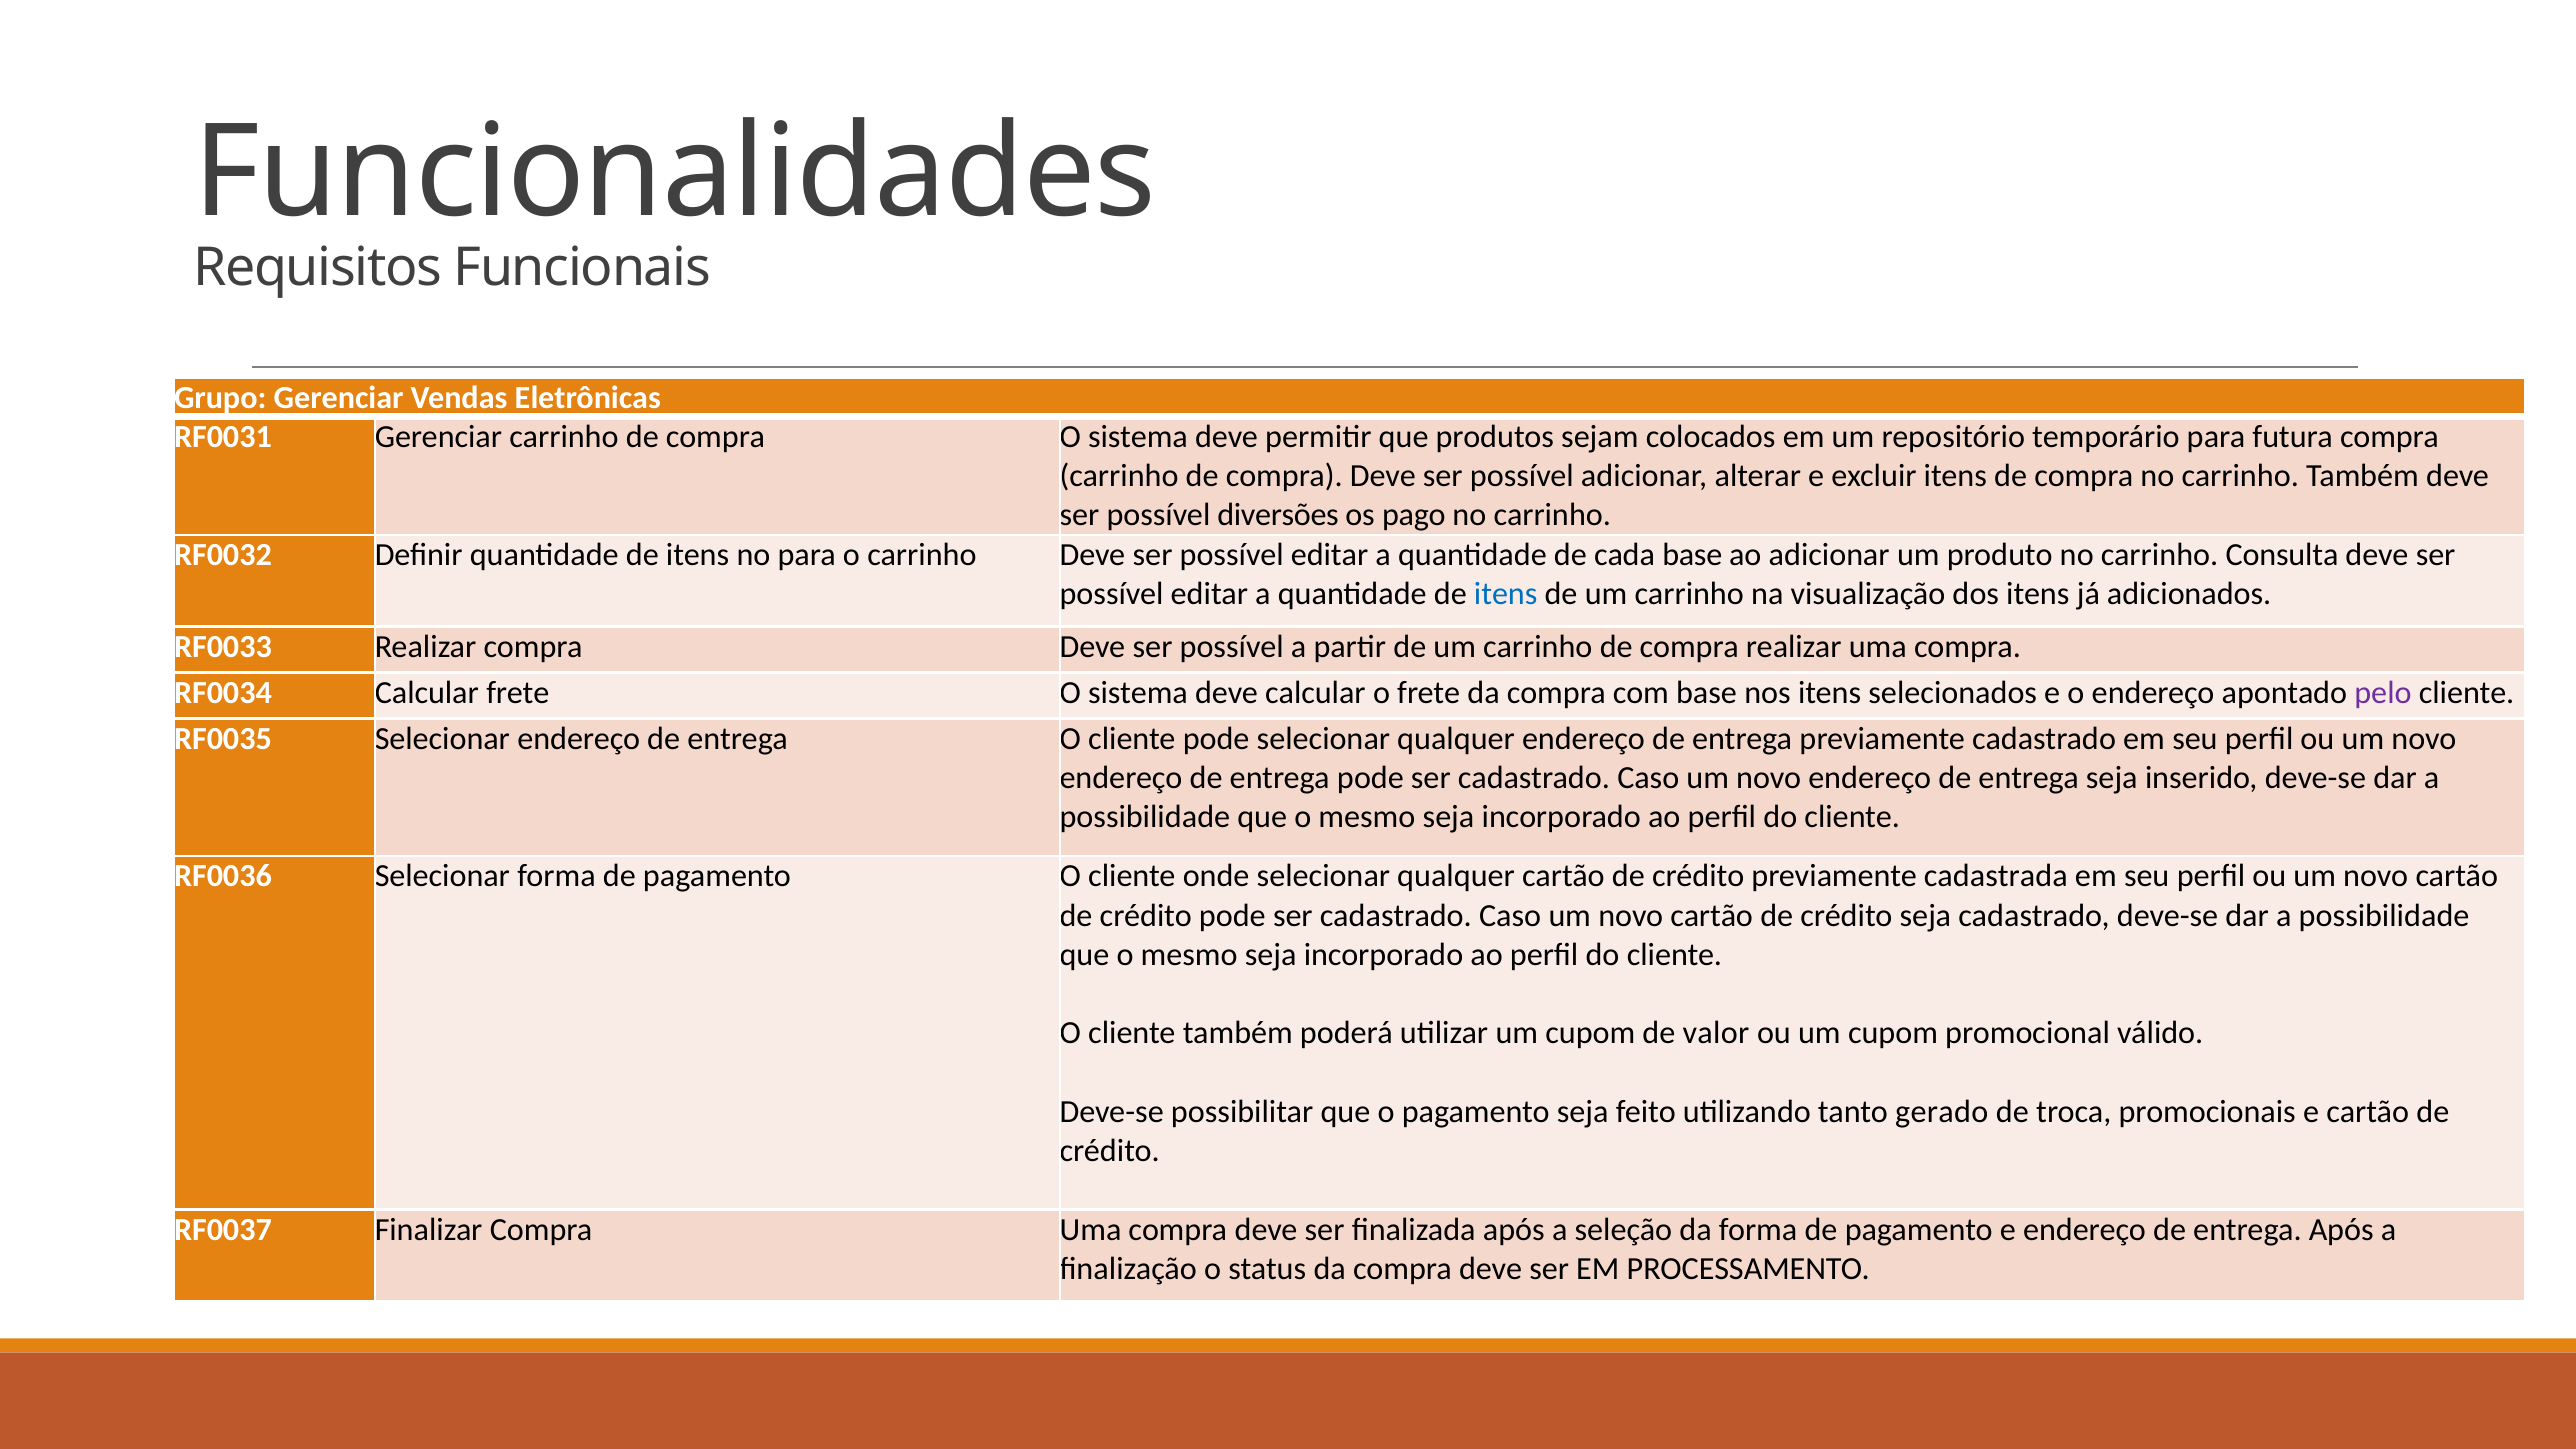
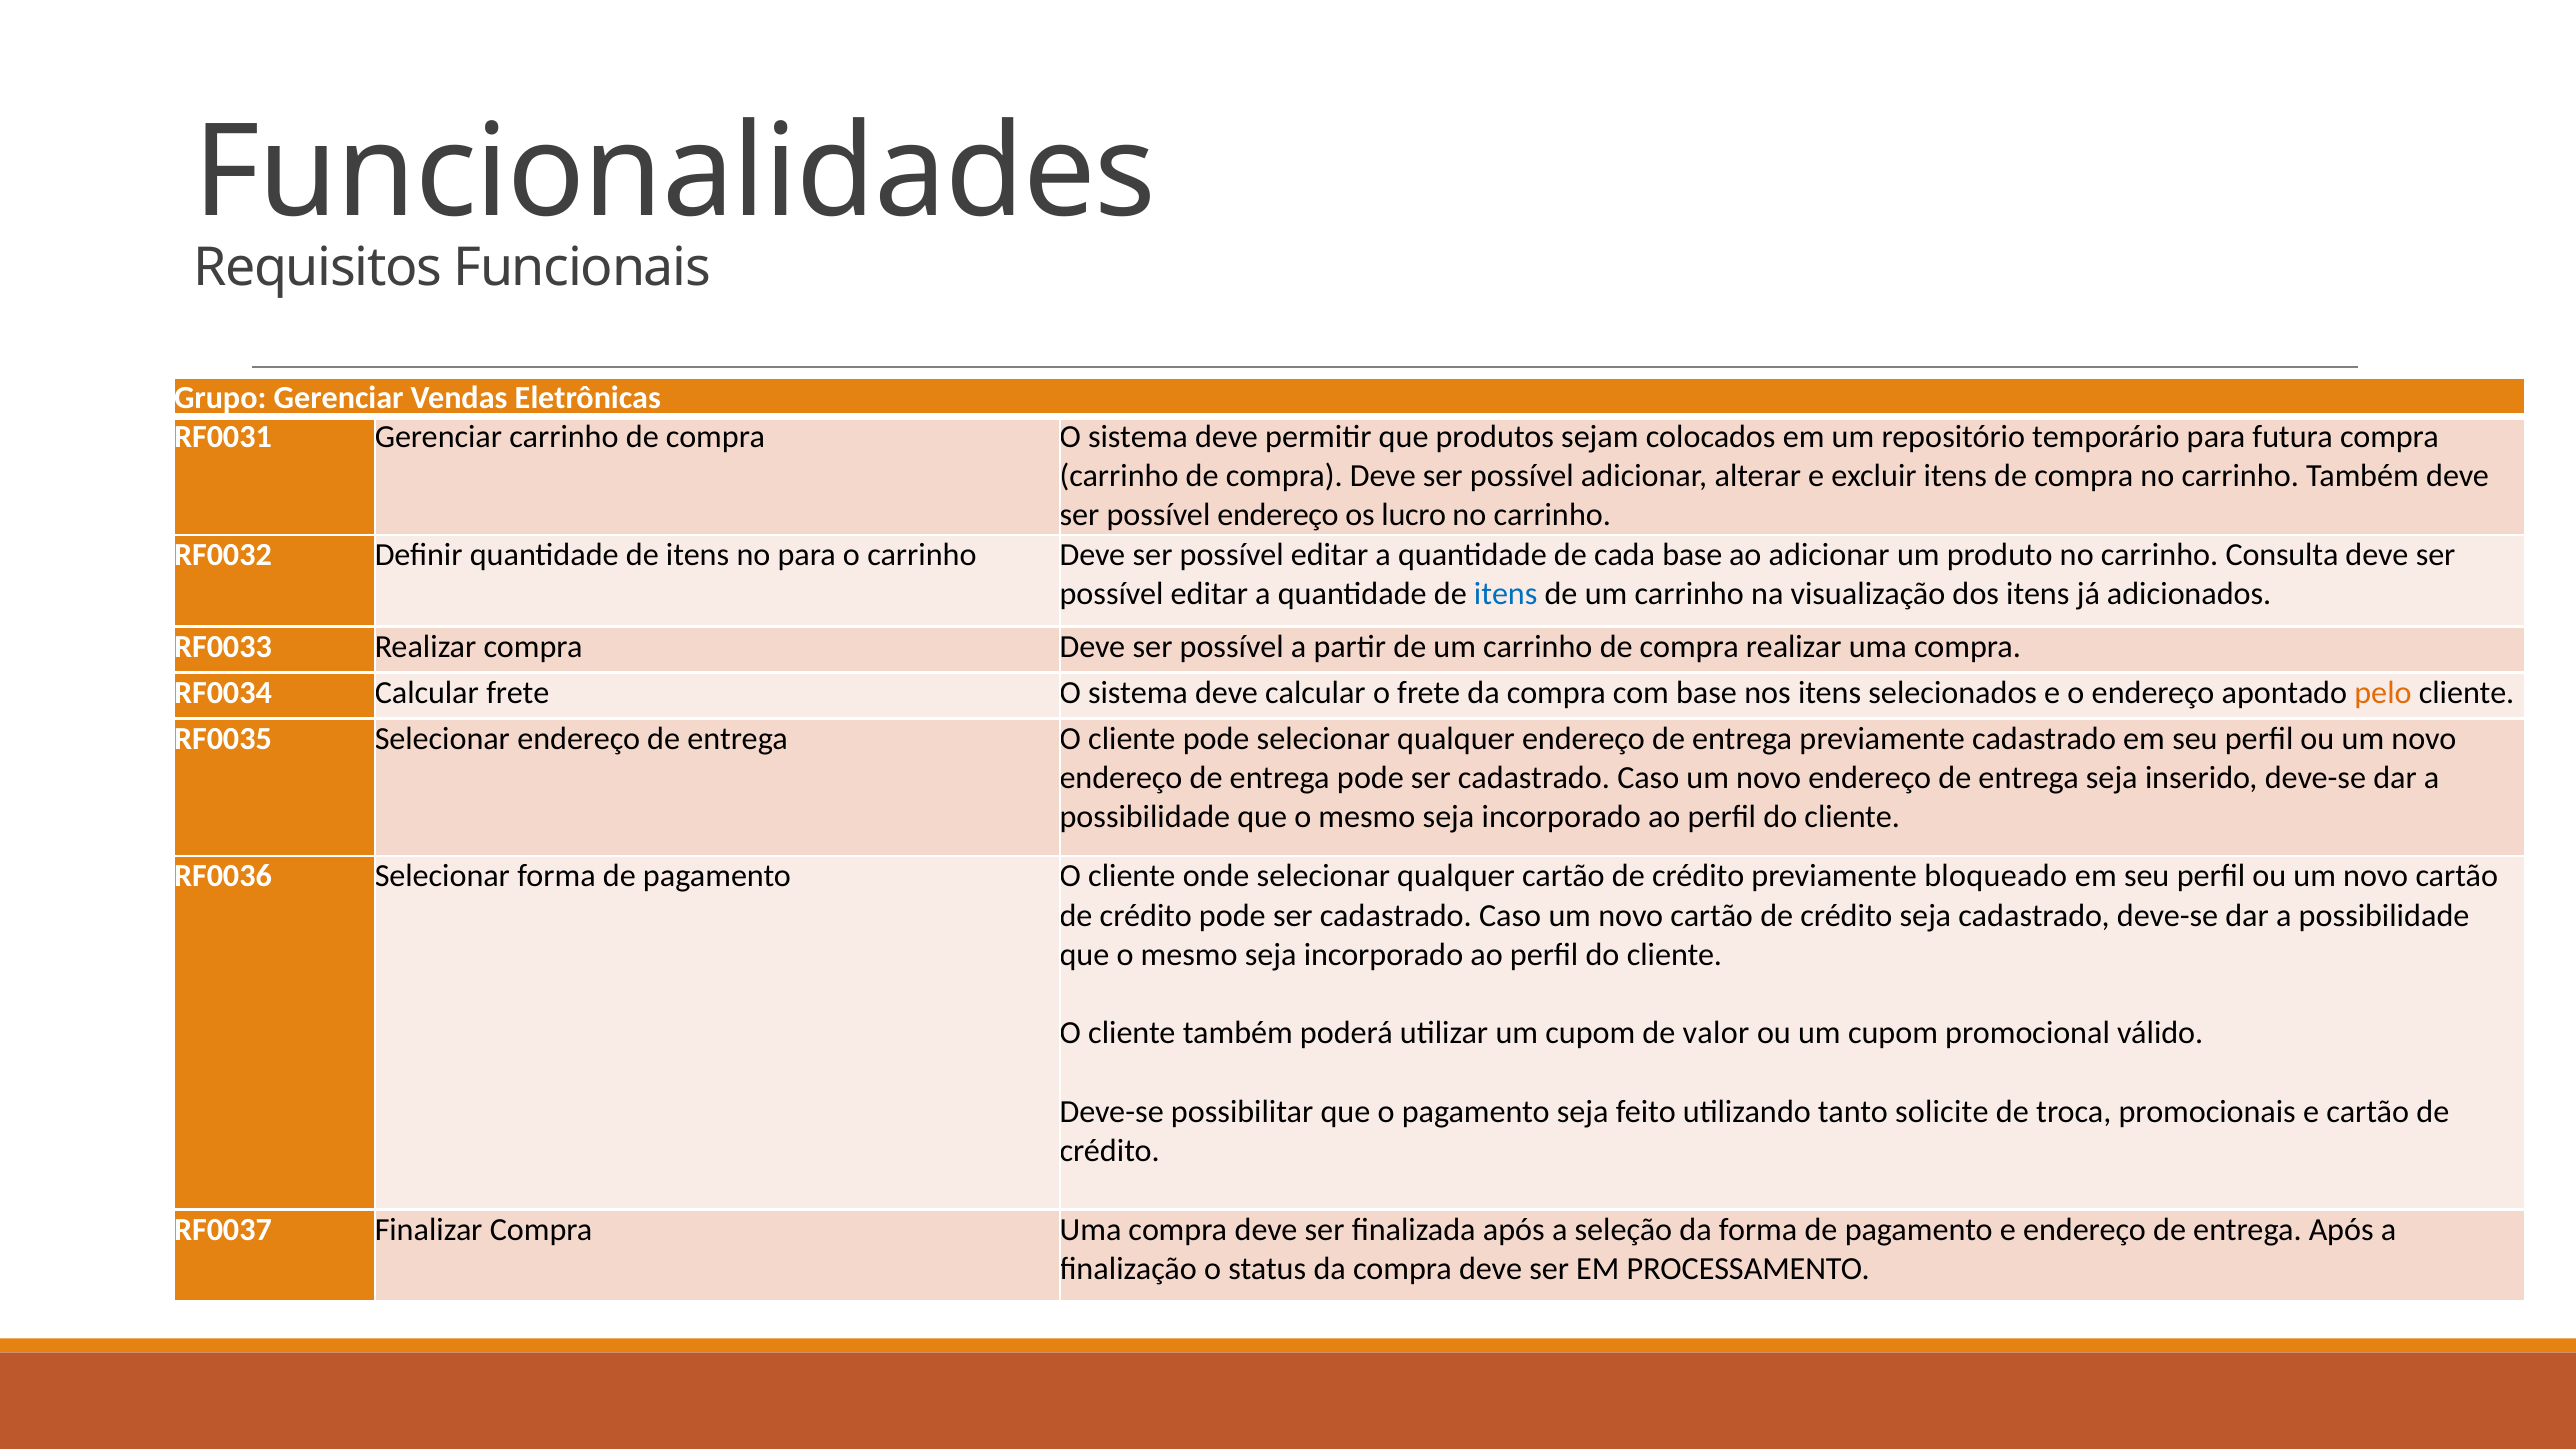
possível diversões: diversões -> endereço (1278, 515)
pago: pago -> lucro (1414, 515)
pelo colour: purple -> orange (2383, 693)
cadastrada: cadastrada -> bloqueado (1996, 876)
gerado: gerado -> solicite (1942, 1112)
